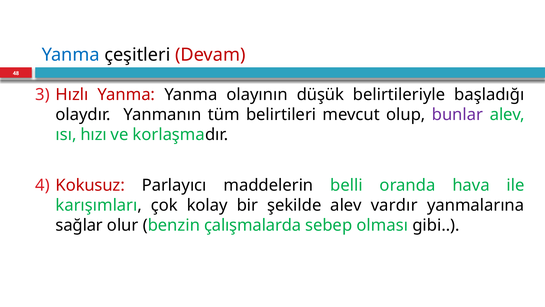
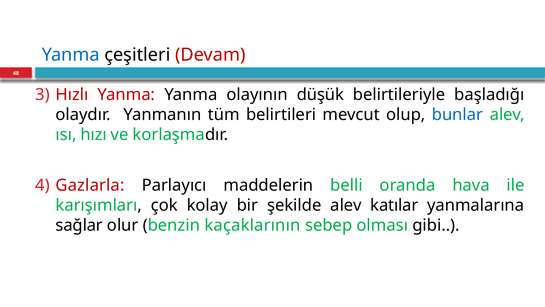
bunlar colour: purple -> blue (457, 114)
Kokusuz: Kokusuz -> Gazlarla (90, 185)
vardır: vardır -> katılar (394, 205)
çalışmalarda: çalışmalarda -> kaçaklarının (252, 225)
